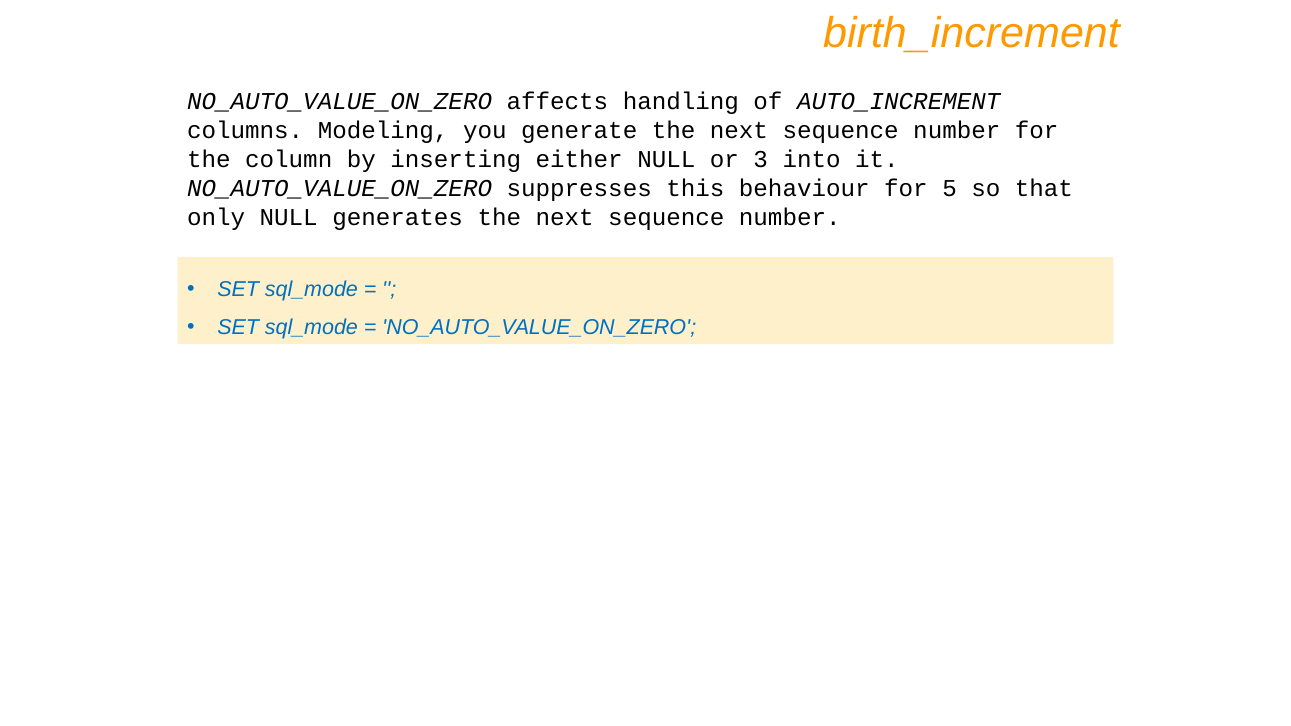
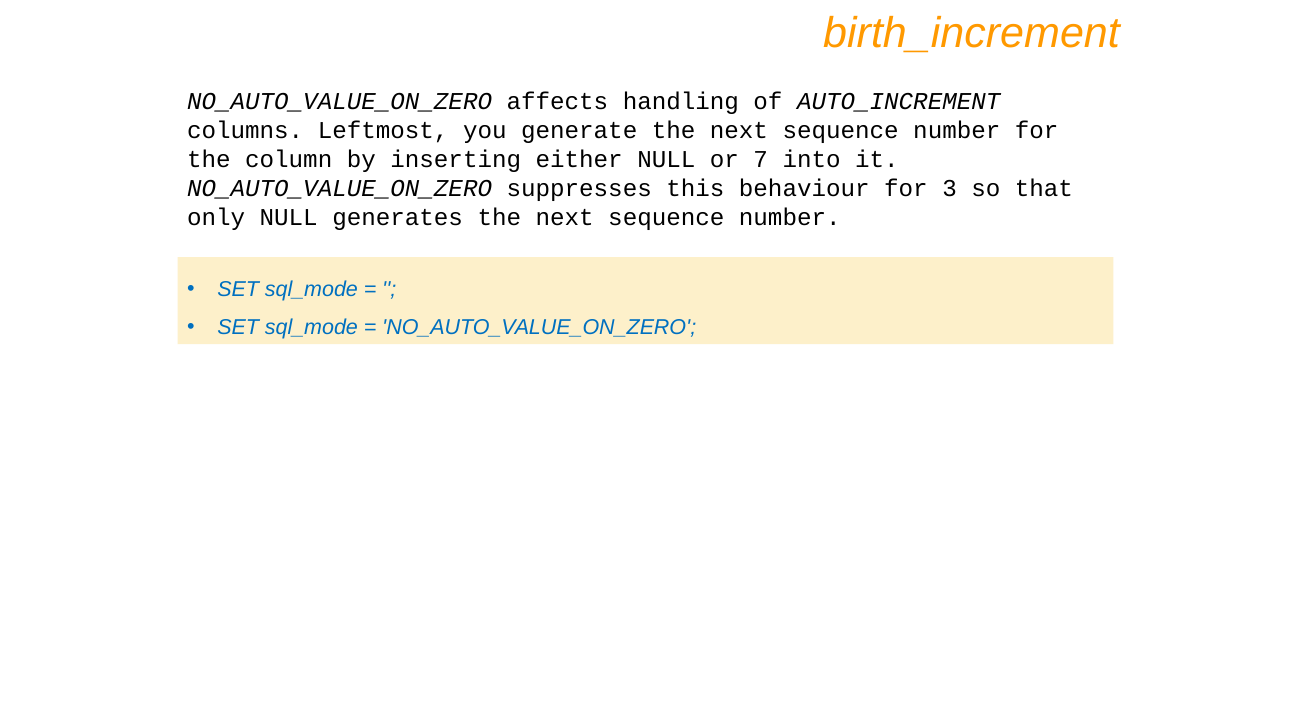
Modeling: Modeling -> Leftmost (383, 131)
3: 3 -> 7 (761, 160)
5: 5 -> 3 (950, 189)
